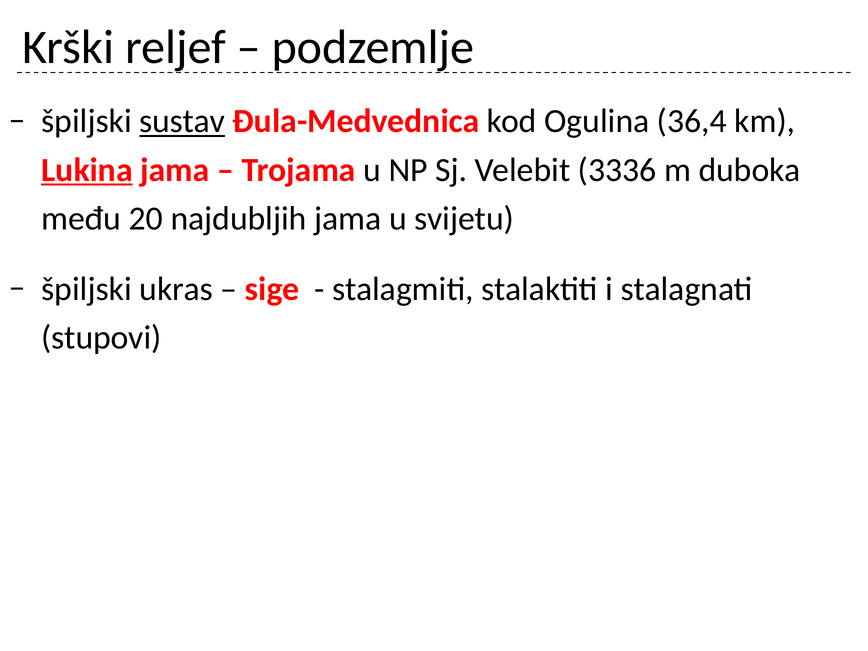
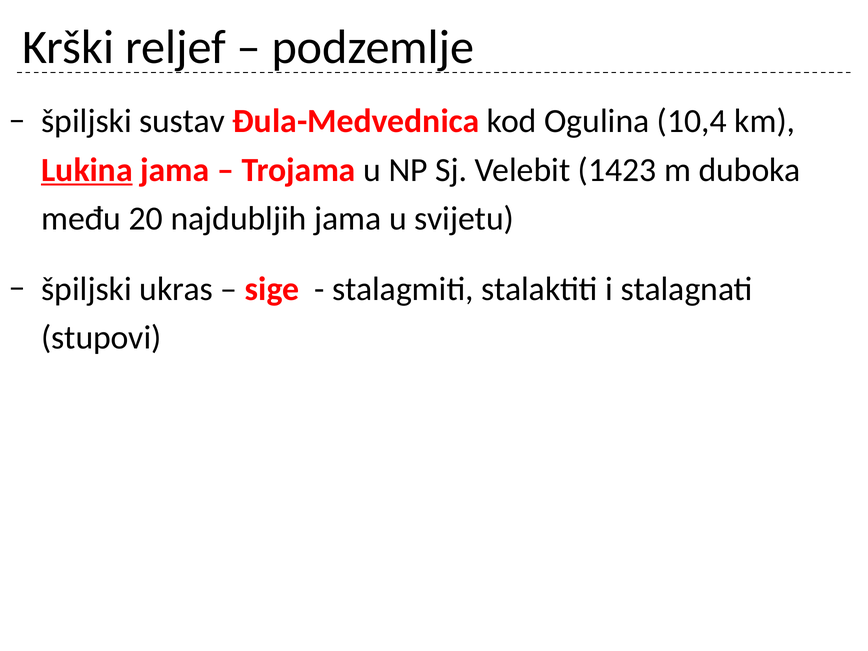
sustav underline: present -> none (182, 121)
36,4: 36,4 -> 10,4 (692, 121)
3336: 3336 -> 1423 (617, 170)
